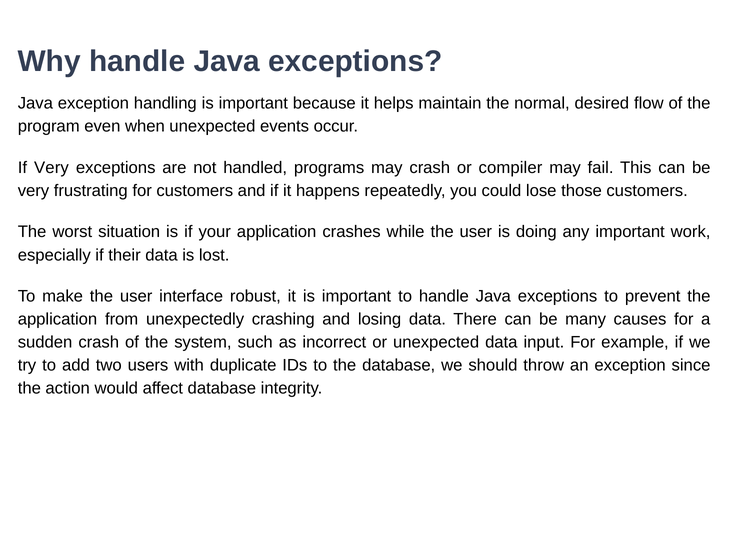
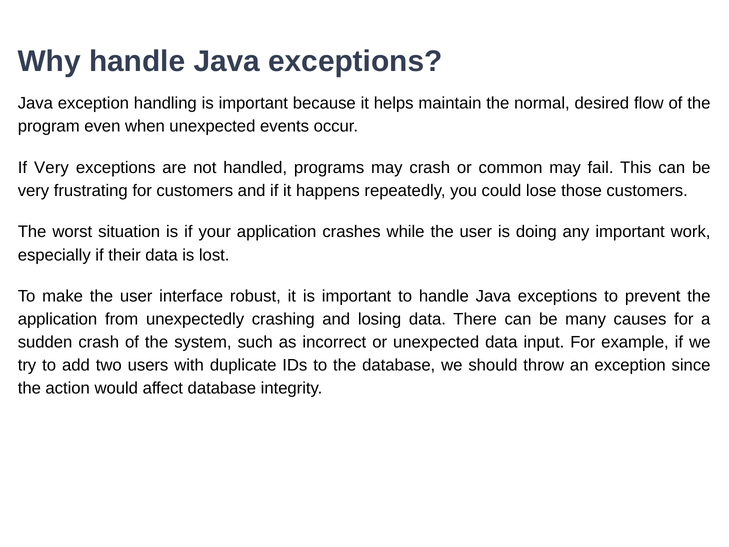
compiler: compiler -> common (511, 168)
